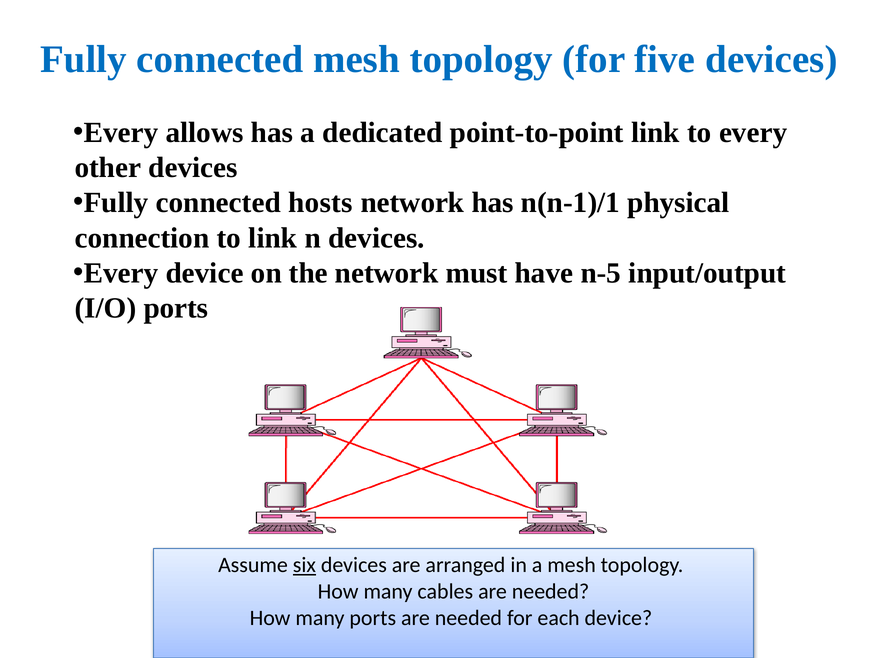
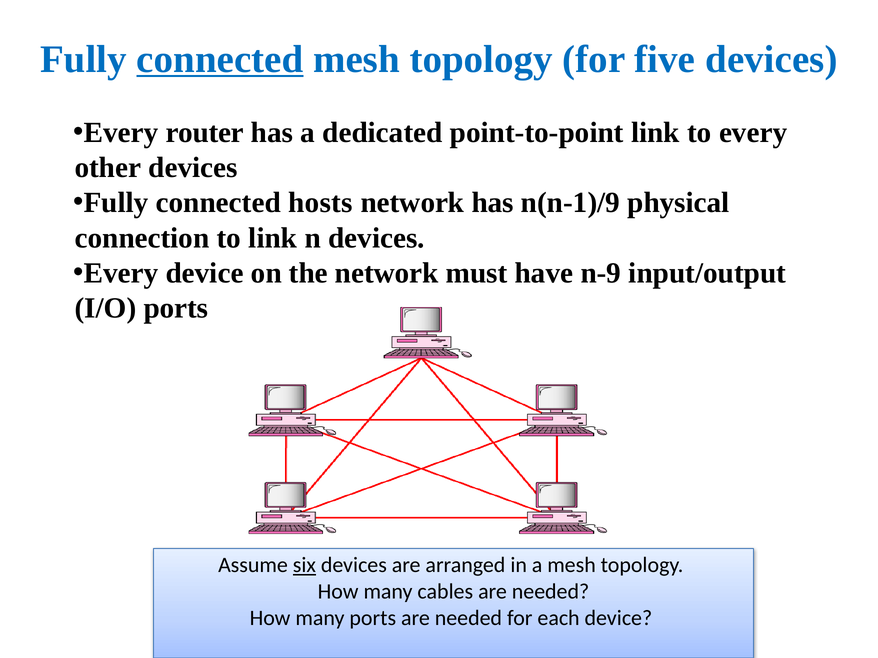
connected underline: none -> present (220, 59)
allows: allows -> router (205, 133)
n(n-1)/1: n(n-1)/1 -> n(n-1)/9 (571, 203)
n-5: n-5 -> n-9 (601, 273)
